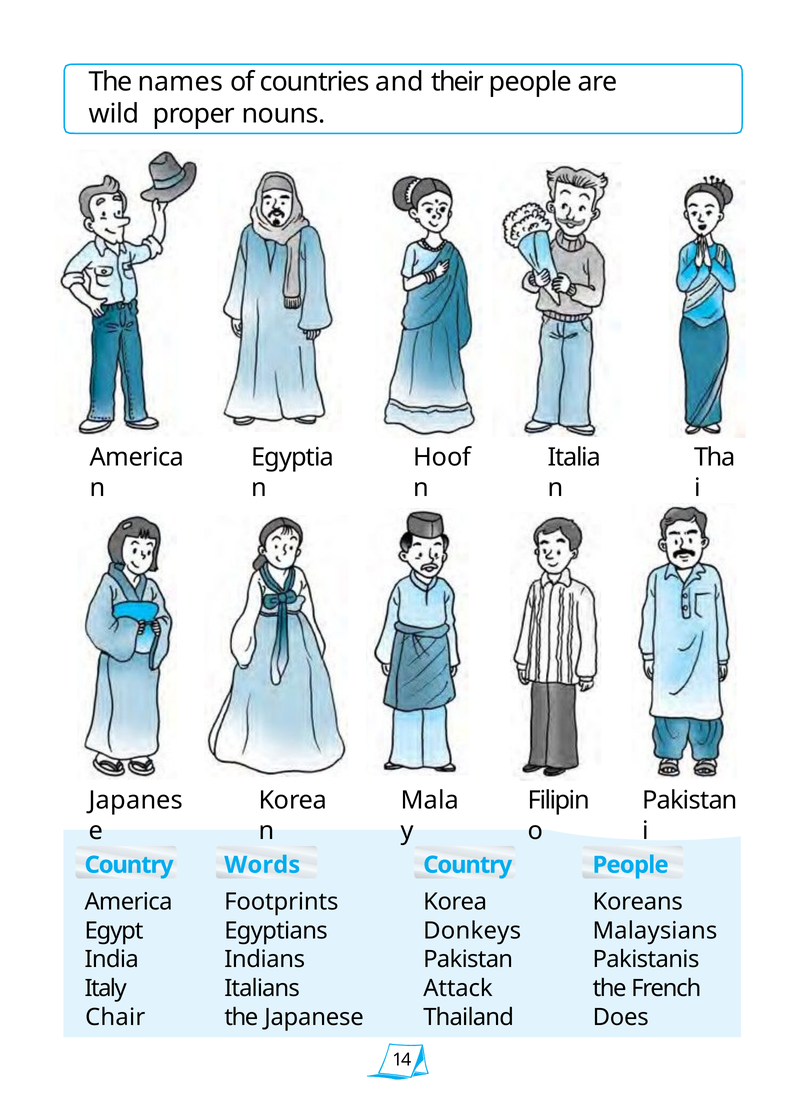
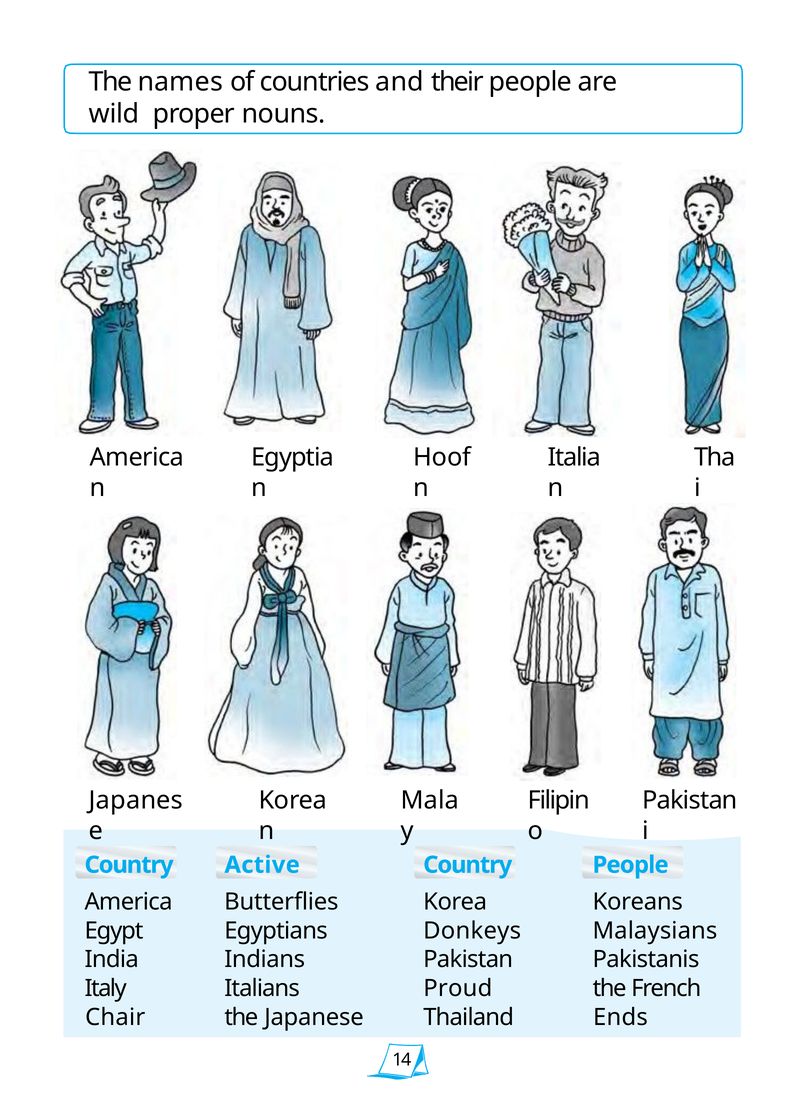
Words: Words -> Active (262, 865)
Footprints: Footprints -> Butterflies (281, 902)
Attack: Attack -> Proud (458, 988)
Does: Does -> Ends (620, 1017)
